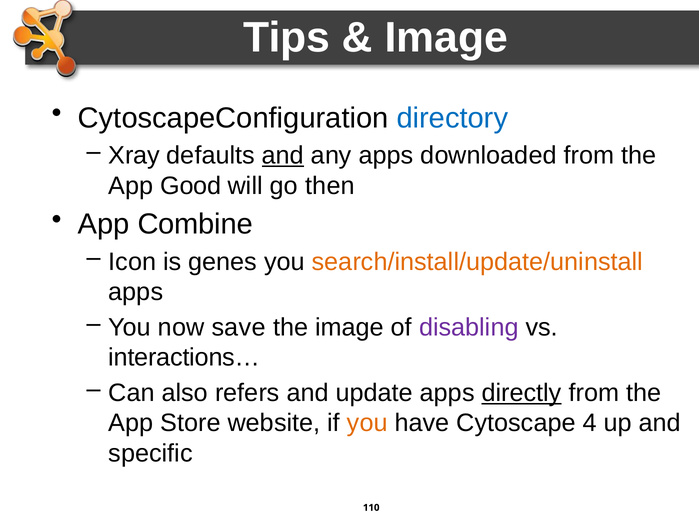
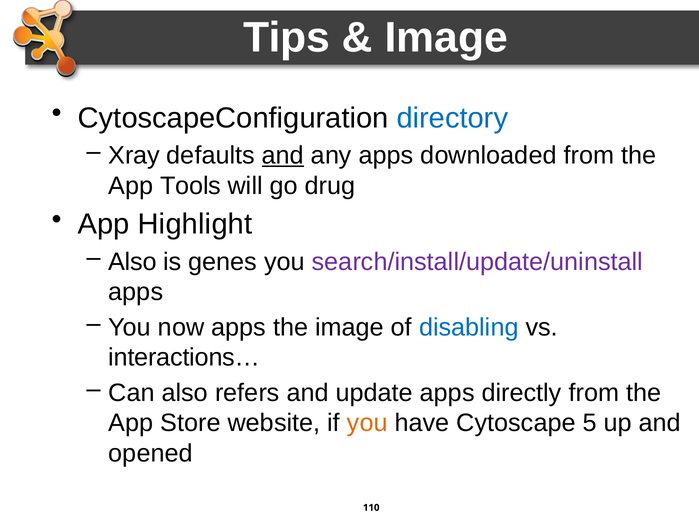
Good: Good -> Tools (191, 186)
then: then -> drug (330, 186)
Combine: Combine -> Highlight (195, 225)
Icon: Icon -> Also (132, 262)
search/install/update/uninstall colour: orange -> purple (477, 262)
now save: save -> apps (239, 327)
disabling colour: purple -> blue (469, 327)
directly underline: present -> none (522, 393)
4: 4 -> 5 (590, 423)
specific: specific -> opened (151, 454)
